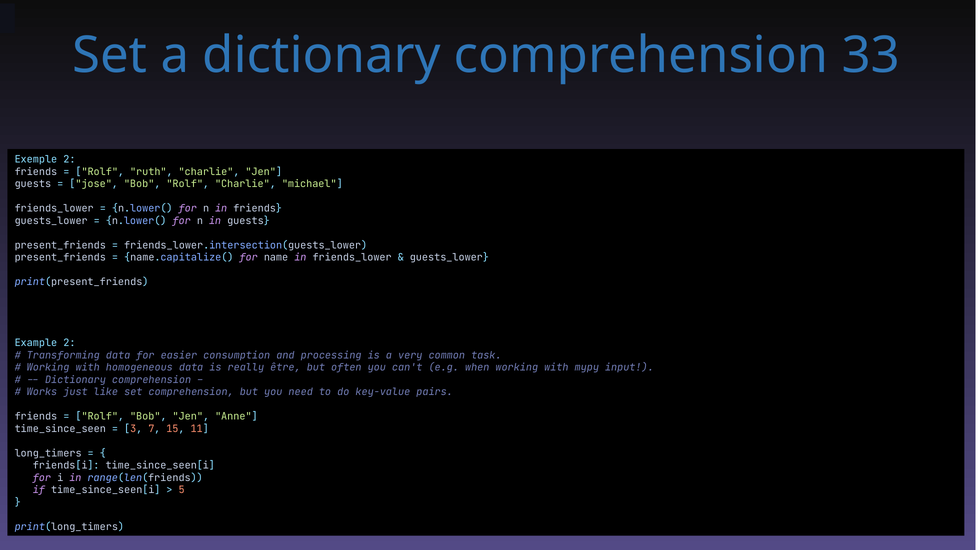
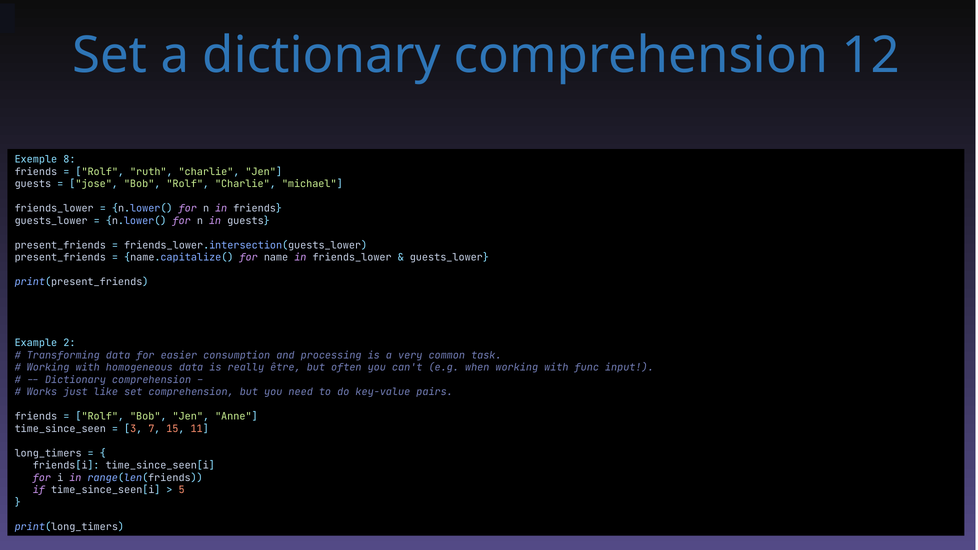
33: 33 -> 12 (871, 55)
Exemple 2: 2 -> 8 (69, 160)
mypy: mypy -> func (587, 368)
